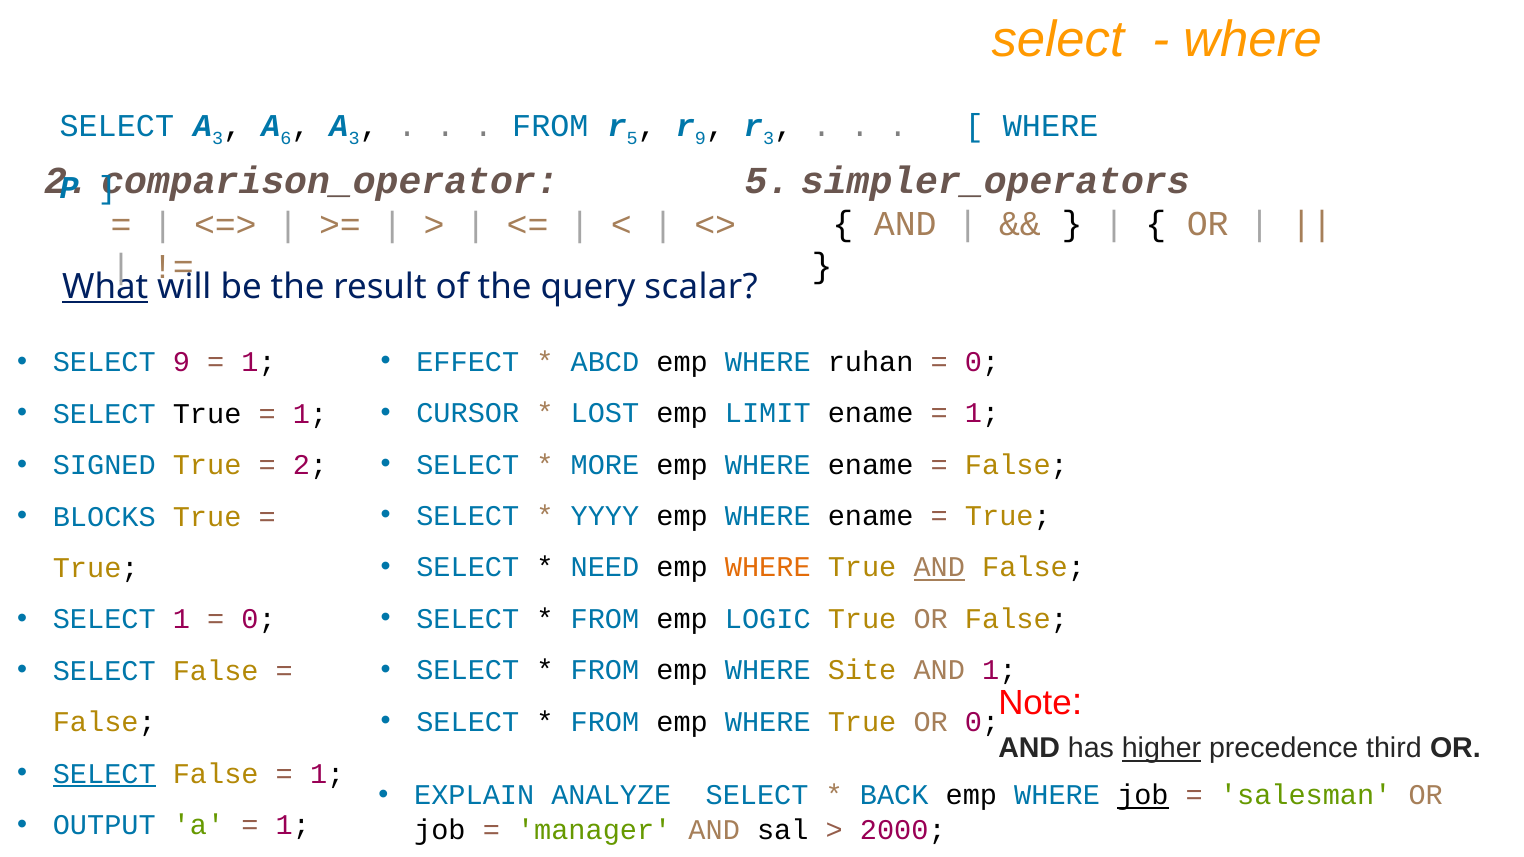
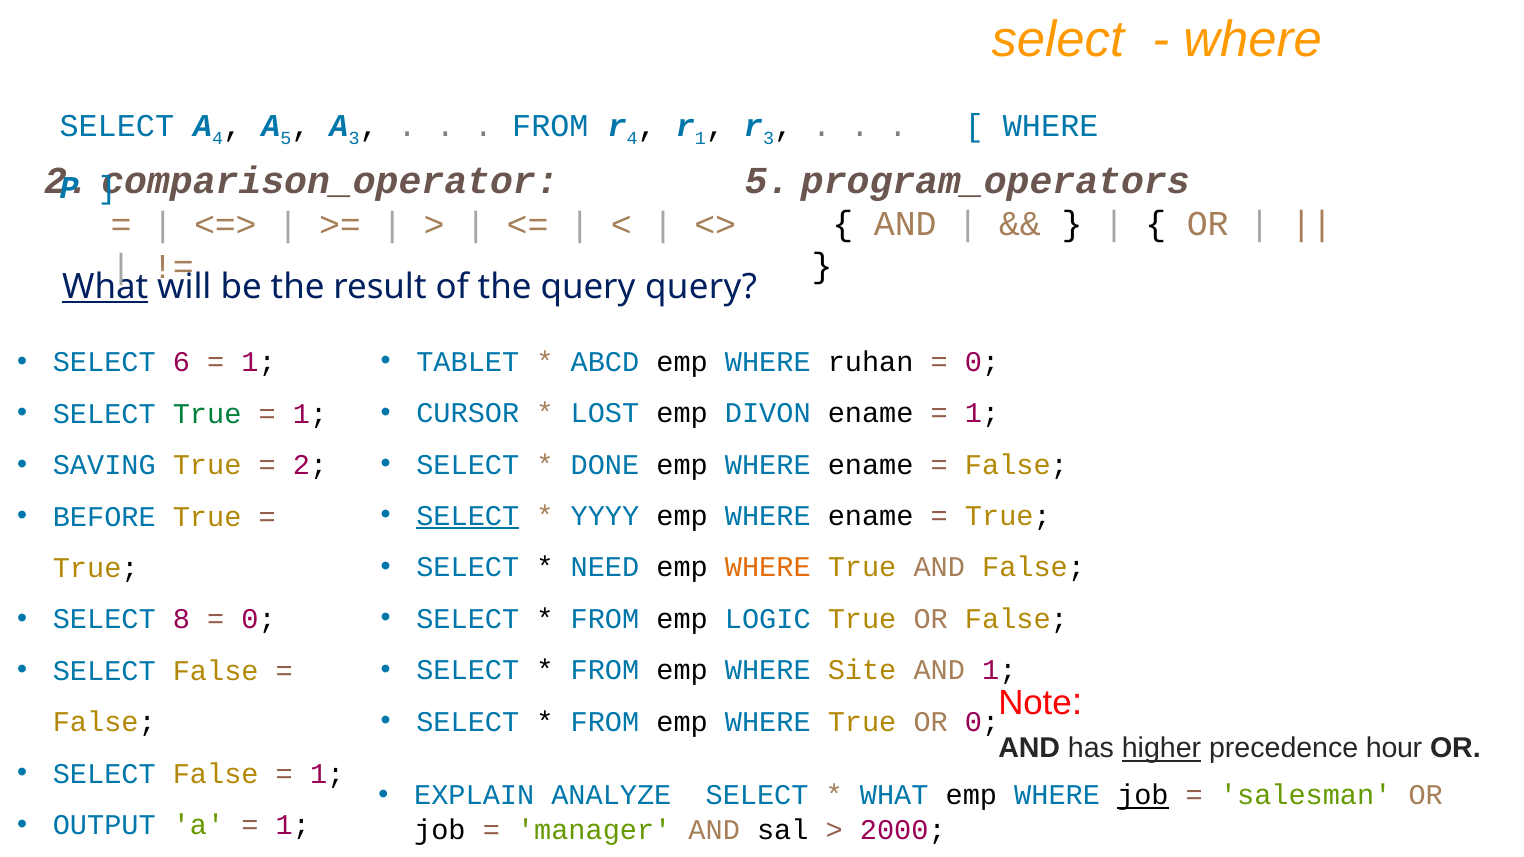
SELECT A 3: 3 -> 4 (218, 138)
A 6: 6 -> 5 (286, 138)
5: 5 -> 4 (632, 138)
9: 9 -> 1 (700, 138)
simpler_operators: simpler_operators -> program_operators (995, 181)
query scalar: scalar -> query (701, 287)
EFFECT: EFFECT -> TABLET (468, 362)
SELECT 9: 9 -> 6 (181, 363)
LIMIT: LIMIT -> DIVON (768, 413)
True colour: black -> green (207, 414)
MORE: MORE -> DONE (605, 465)
SIGNED: SIGNED -> SAVING (104, 465)
SELECT underline: none -> present (468, 516)
BLOCKS: BLOCKS -> BEFORE (104, 517)
AND underline: present -> none (939, 568)
SELECT 1: 1 -> 8 (181, 620)
third: third -> hour (1394, 749)
SELECT underline: present -> none (104, 774)
BACK: BACK -> WHAT (894, 796)
